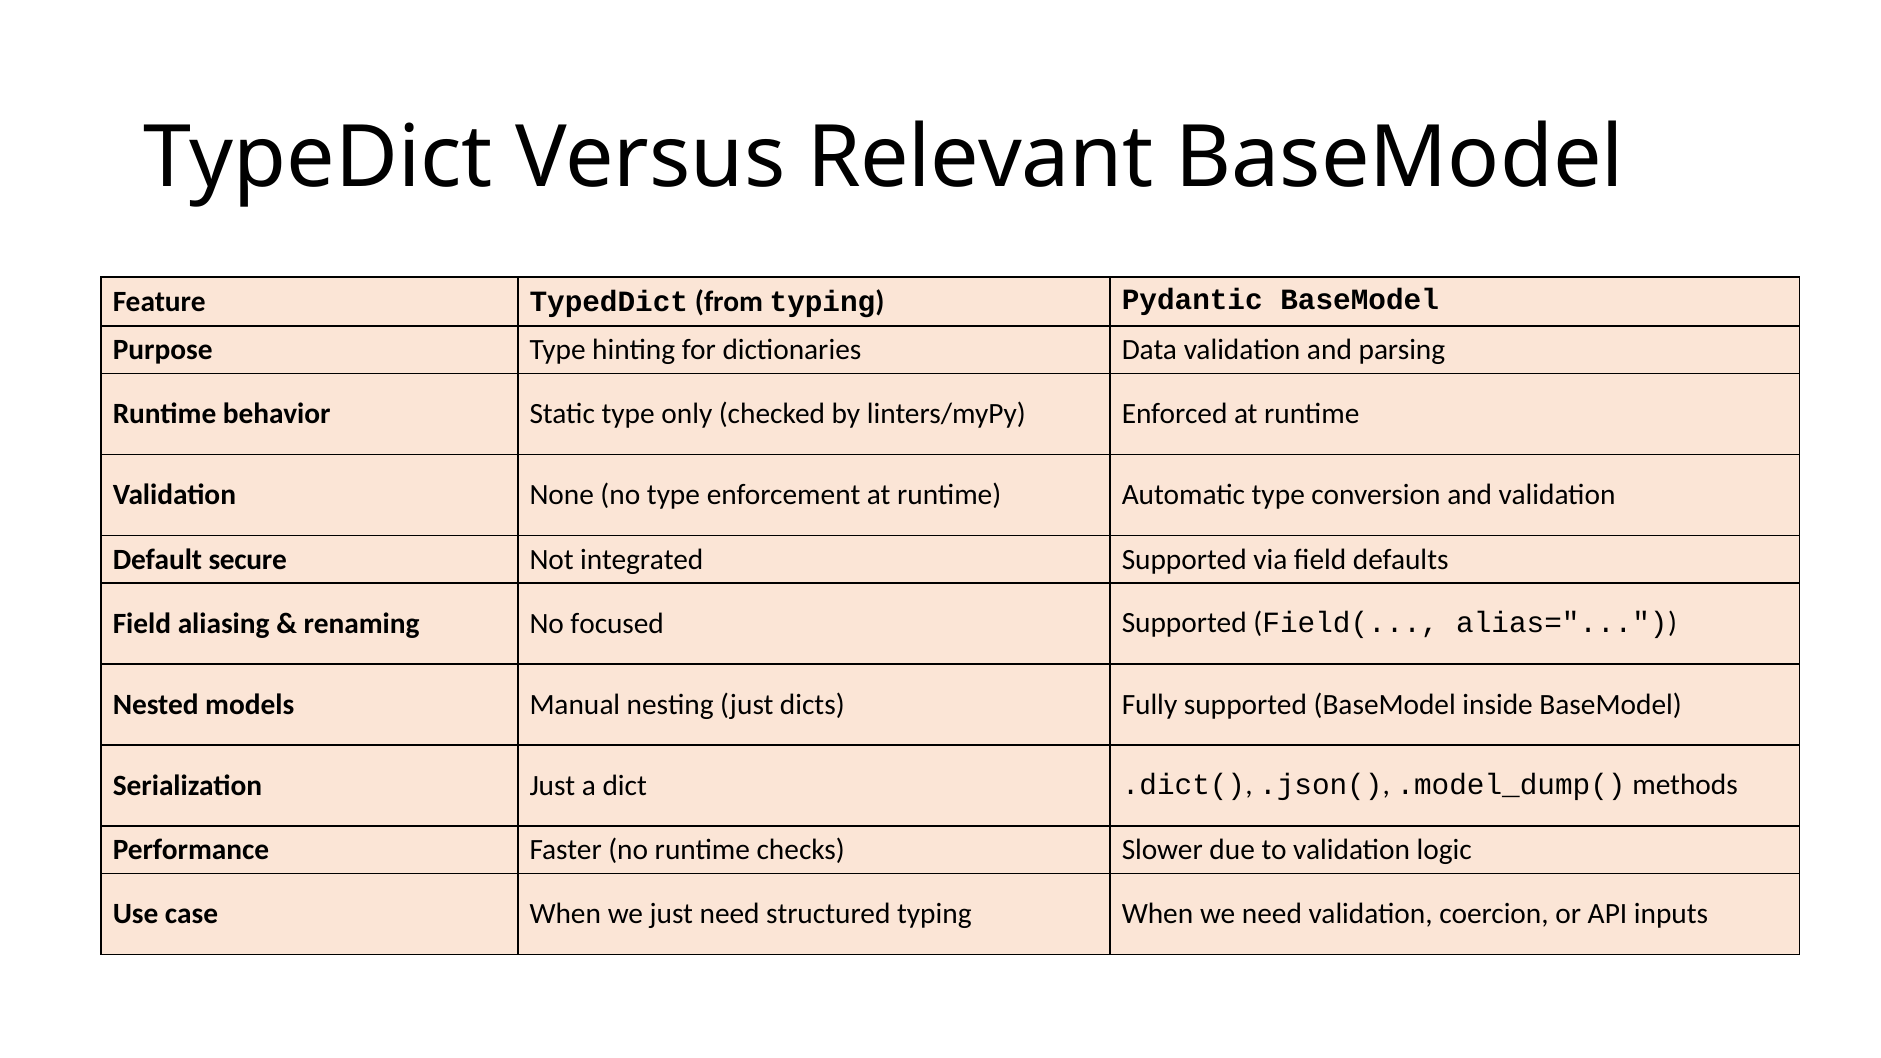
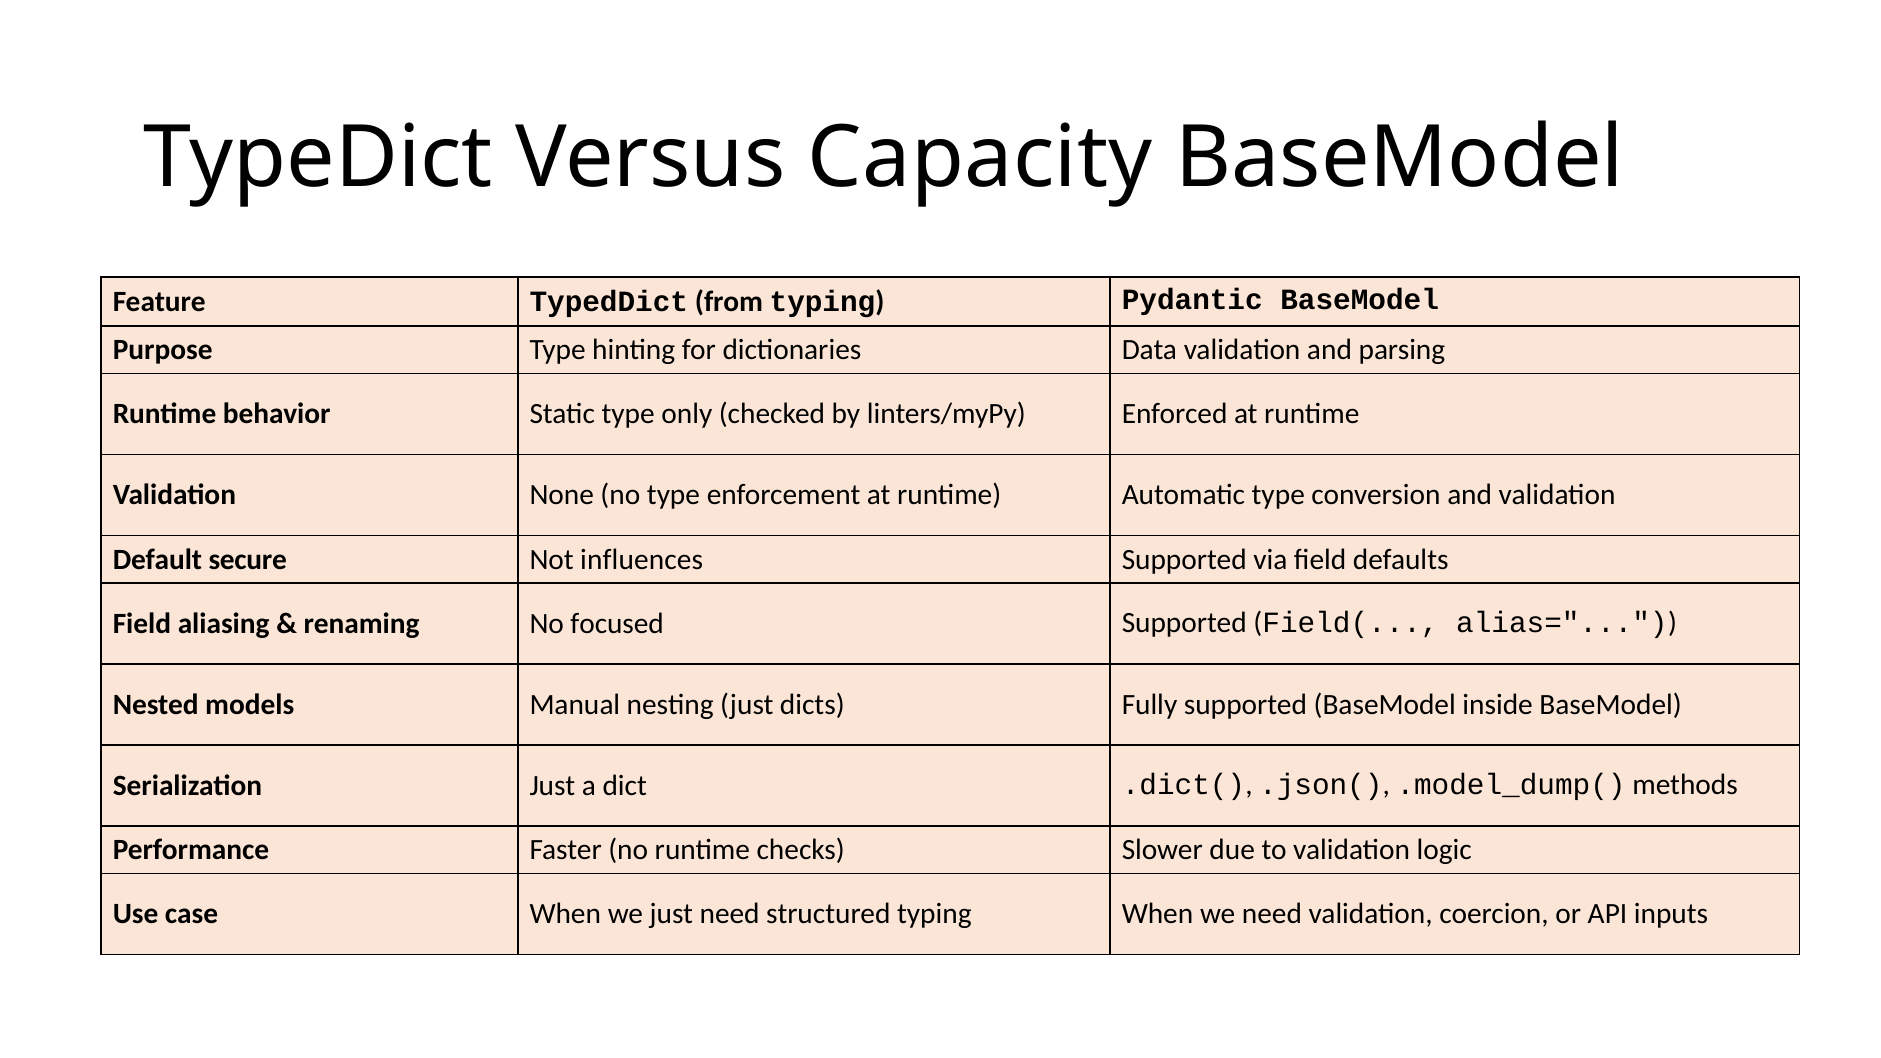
Relevant: Relevant -> Capacity (980, 158)
integrated: integrated -> influences (642, 559)
